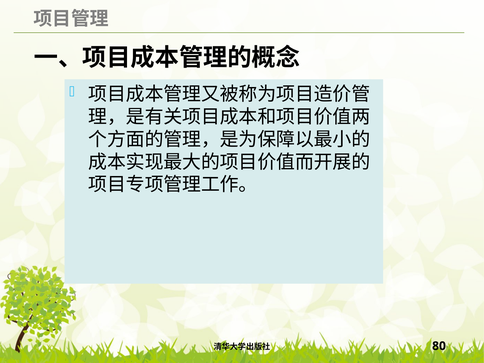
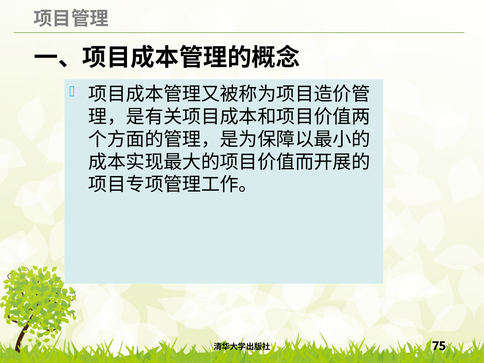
80: 80 -> 75 (439, 346)
